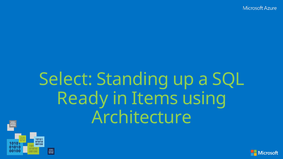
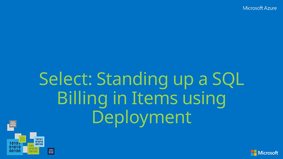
Ready: Ready -> Billing (83, 99)
Architecture: Architecture -> Deployment (142, 118)
